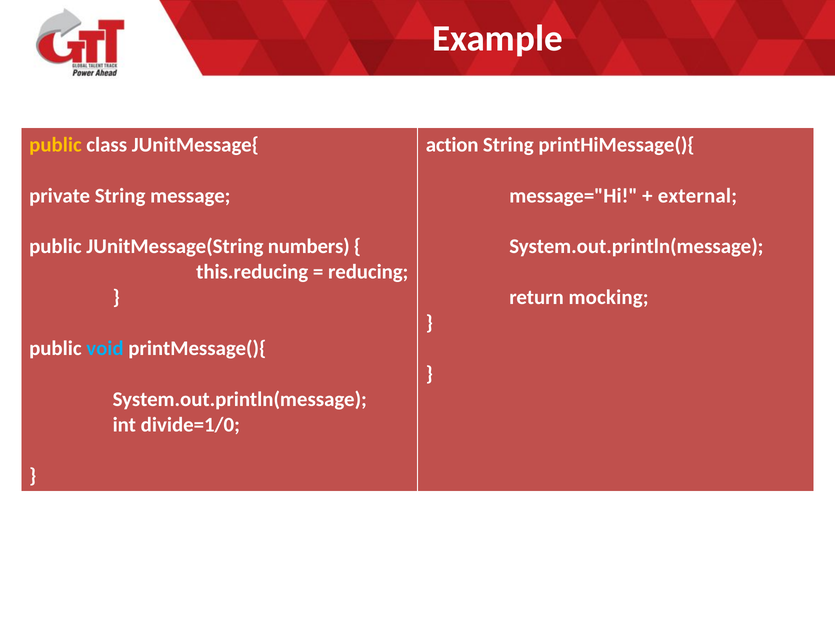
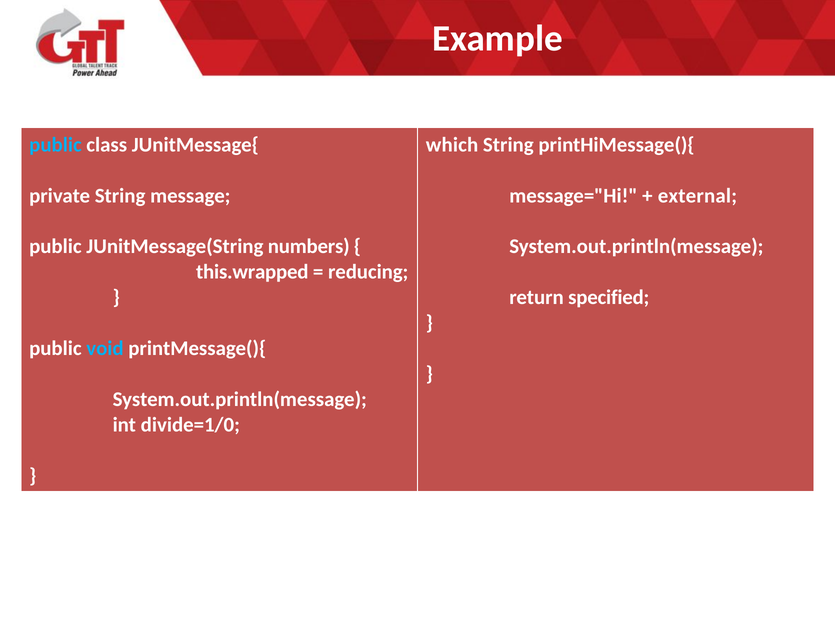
public colour: yellow -> light blue (55, 145)
action: action -> which (452, 145)
this.reducing: this.reducing -> this.wrapped (252, 272)
mocking: mocking -> specified (609, 298)
